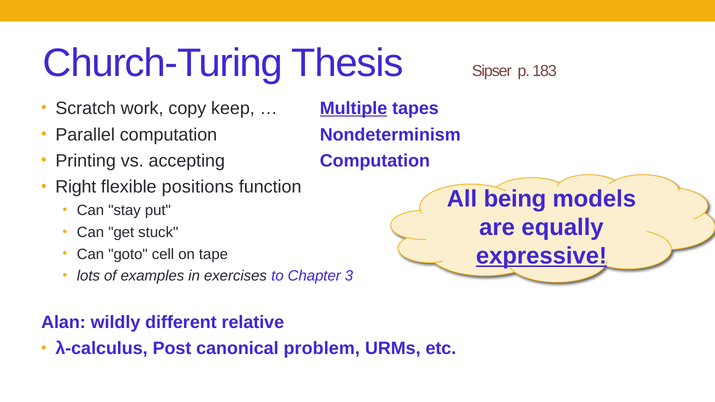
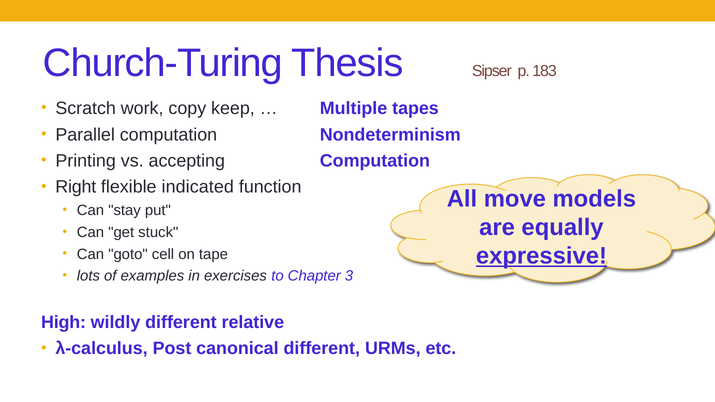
Multiple underline: present -> none (354, 109)
positions: positions -> indicated (198, 187)
being: being -> move (515, 199)
Alan: Alan -> High (64, 323)
canonical problem: problem -> different (322, 349)
